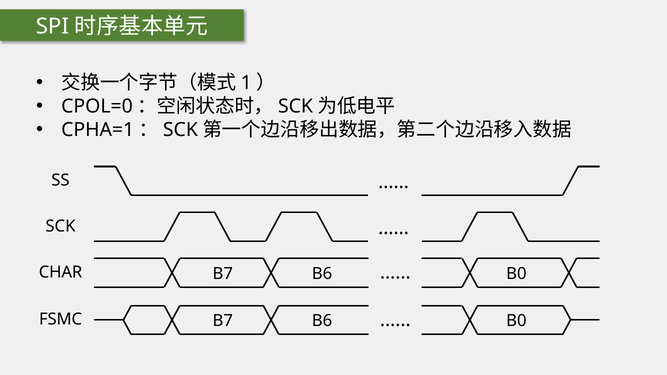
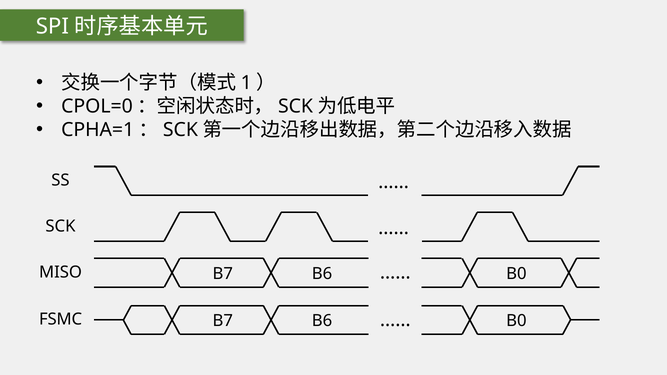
CHAR: CHAR -> MISO (60, 272)
